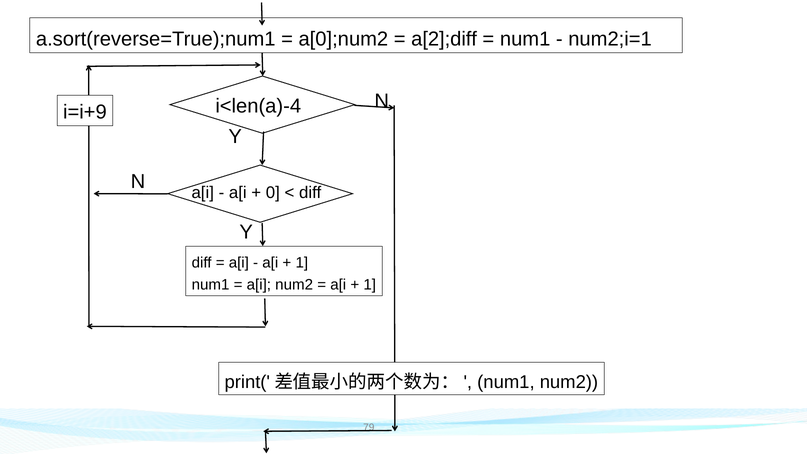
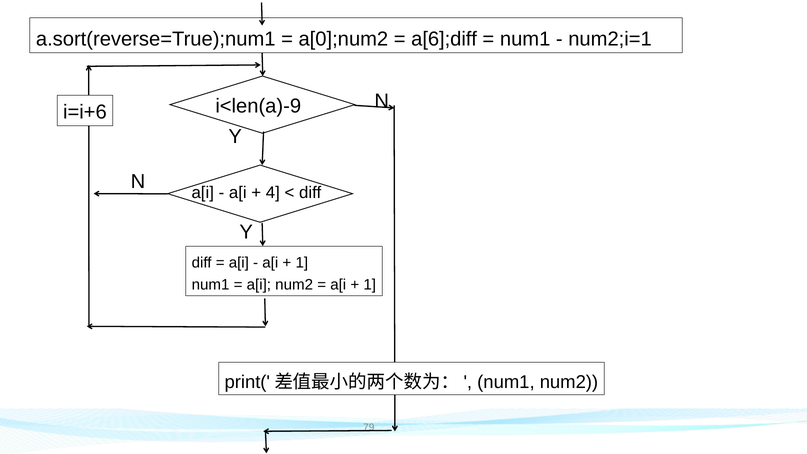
a[2];diff: a[2];diff -> a[6];diff (444, 39)
i<len(a)-4: i<len(a)-4 -> i<len(a)-9 (258, 106)
i=i+9: i=i+9 -> i=i+6 (85, 112)
0: 0 -> 4 (273, 193)
